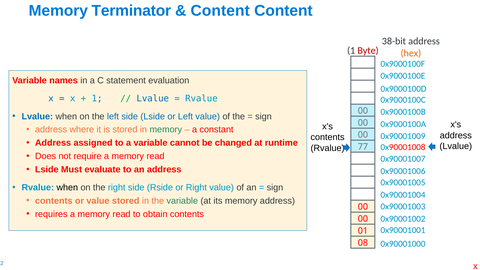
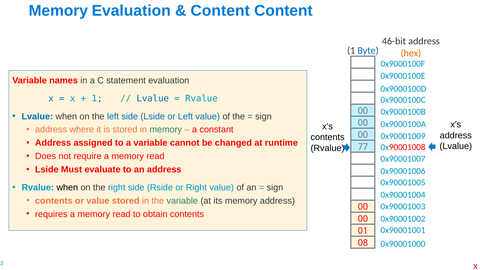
Memory Terminator: Terminator -> Evaluation (131, 11)
38-bit: 38-bit -> 46-bit (394, 41)
Byte colour: red -> blue (368, 51)
